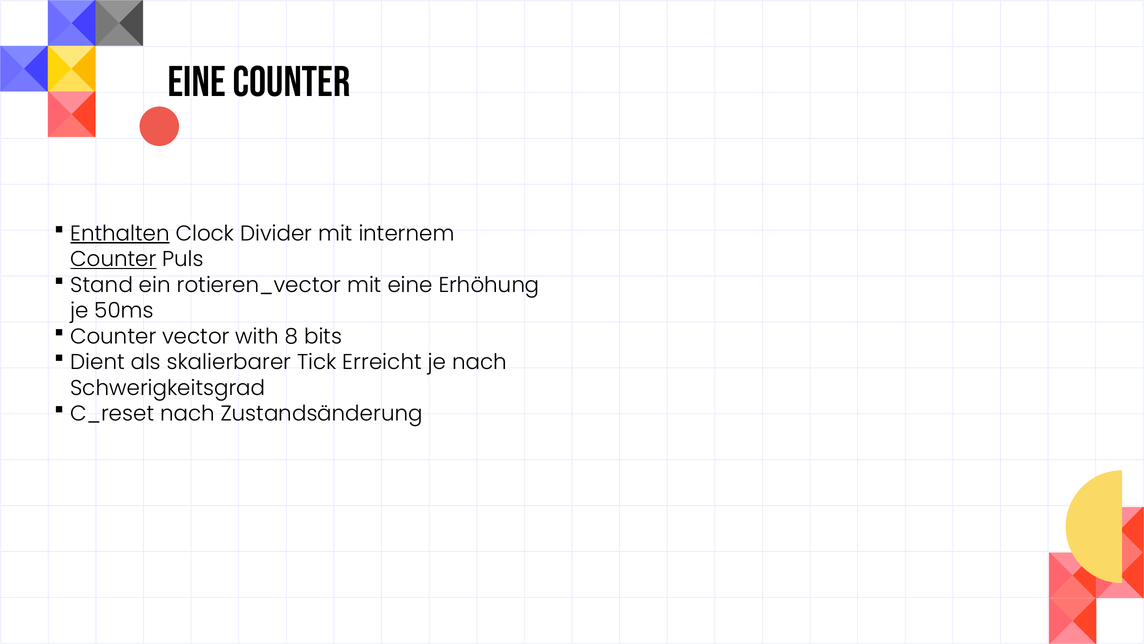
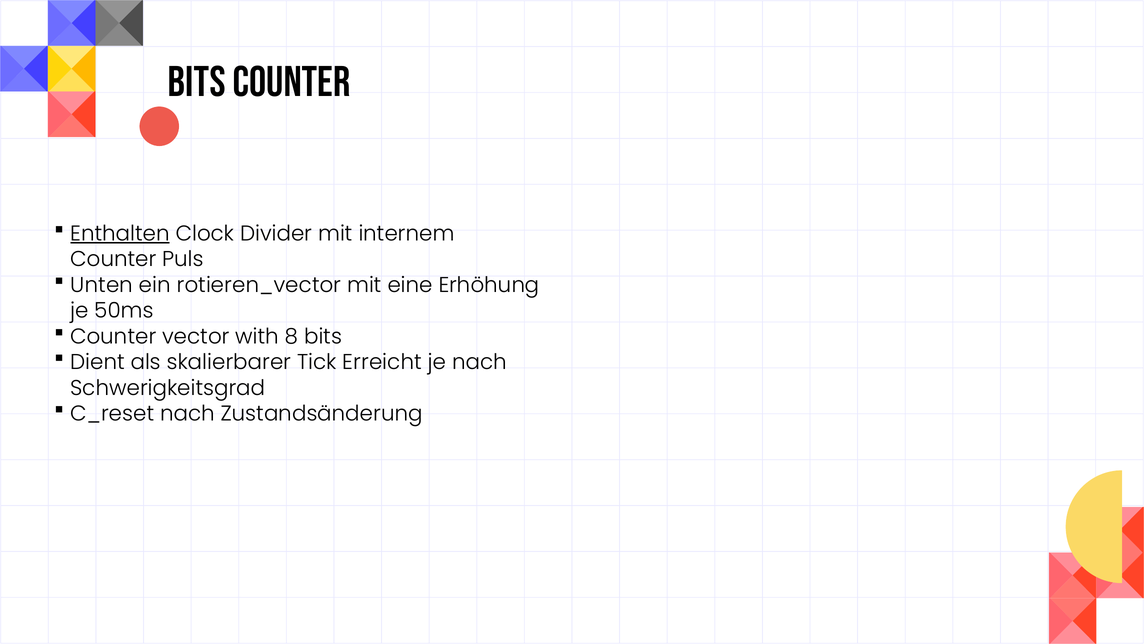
Eine: Eine -> Bits (197, 82)
Counter underline: present -> none (113, 259)
Stand: Stand -> Unten (102, 285)
